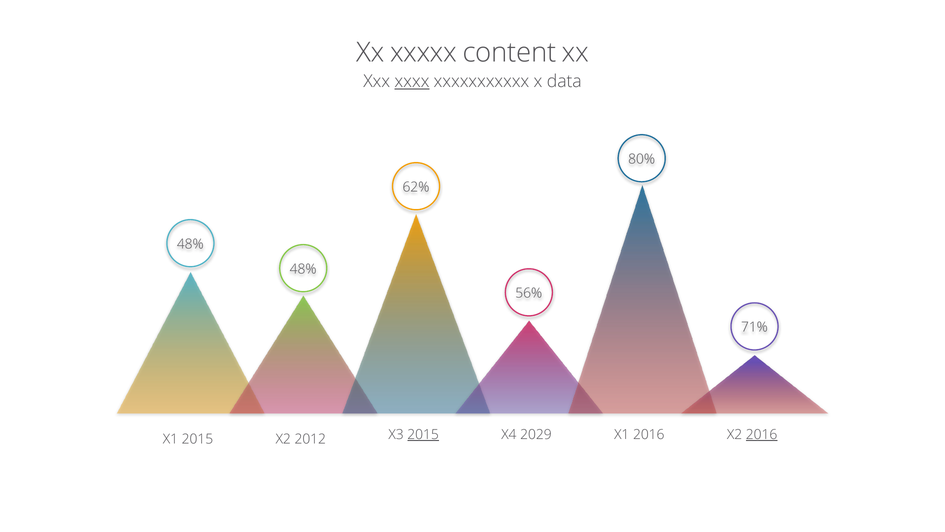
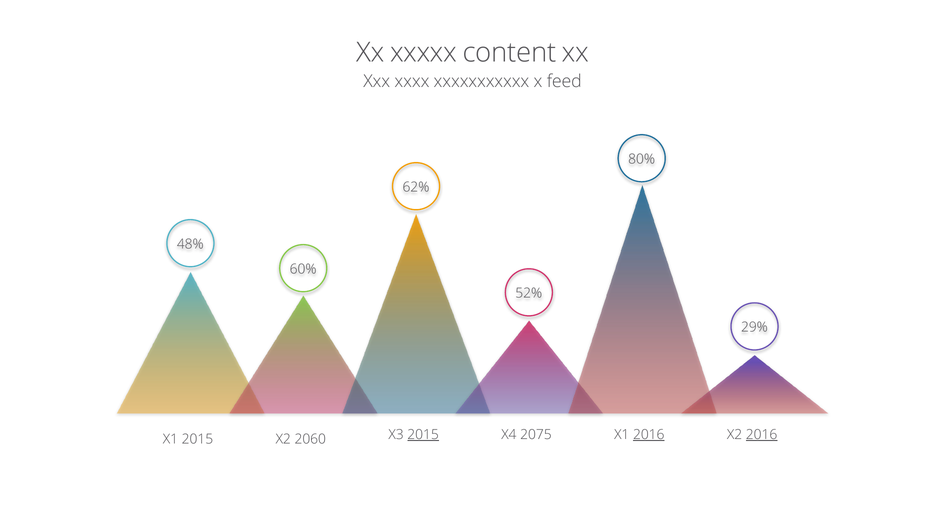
xxxx underline: present -> none (412, 81)
data: data -> feed (564, 81)
48%: 48% -> 60% (303, 269)
56%: 56% -> 52% (529, 293)
71%: 71% -> 29% (754, 327)
2012: 2012 -> 2060 (310, 439)
2029: 2029 -> 2075 (536, 434)
2016 underline: none -> present (649, 434)
